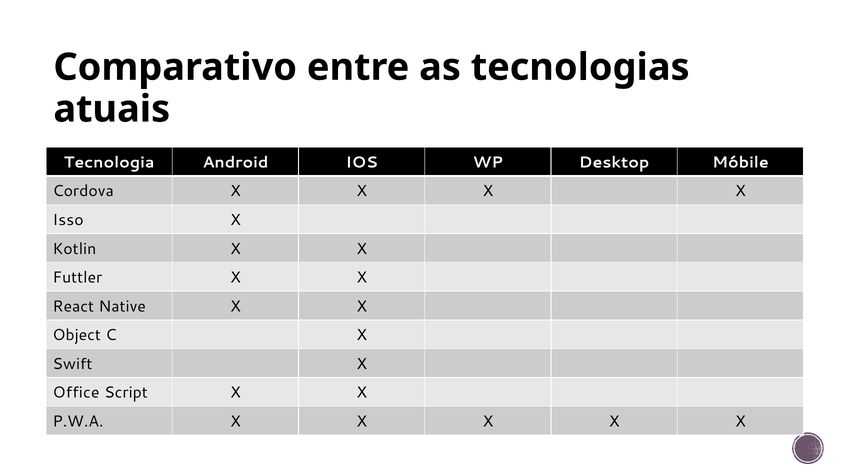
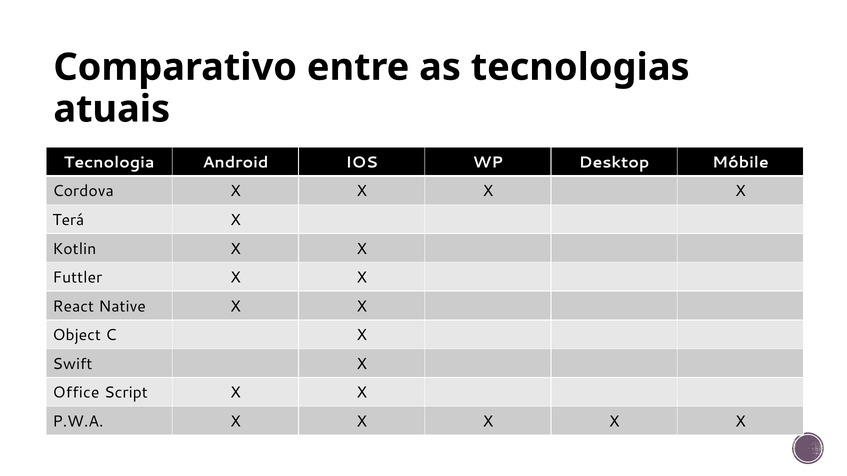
Isso: Isso -> Terá (68, 220)
